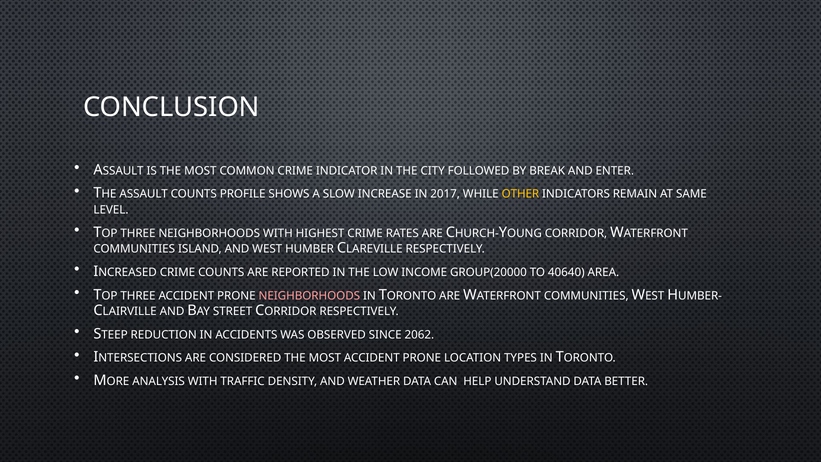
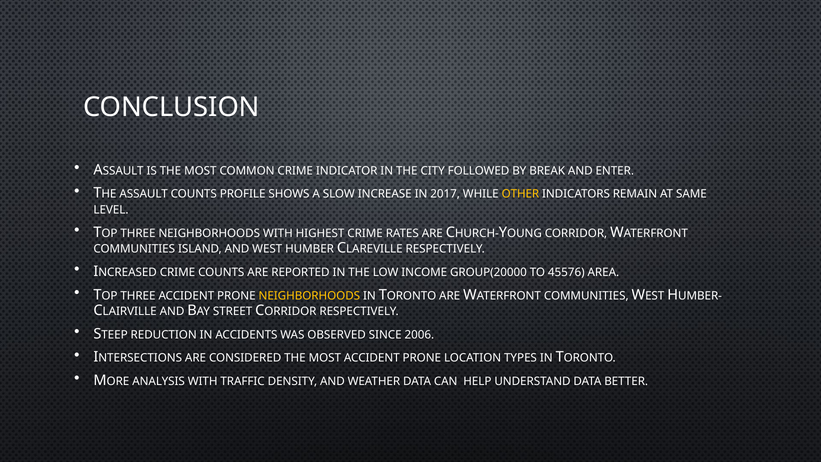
40640: 40640 -> 45576 (566, 272)
NEIGHBORHOODS colour: pink -> yellow (309, 296)
2062: 2062 -> 2006 (419, 335)
